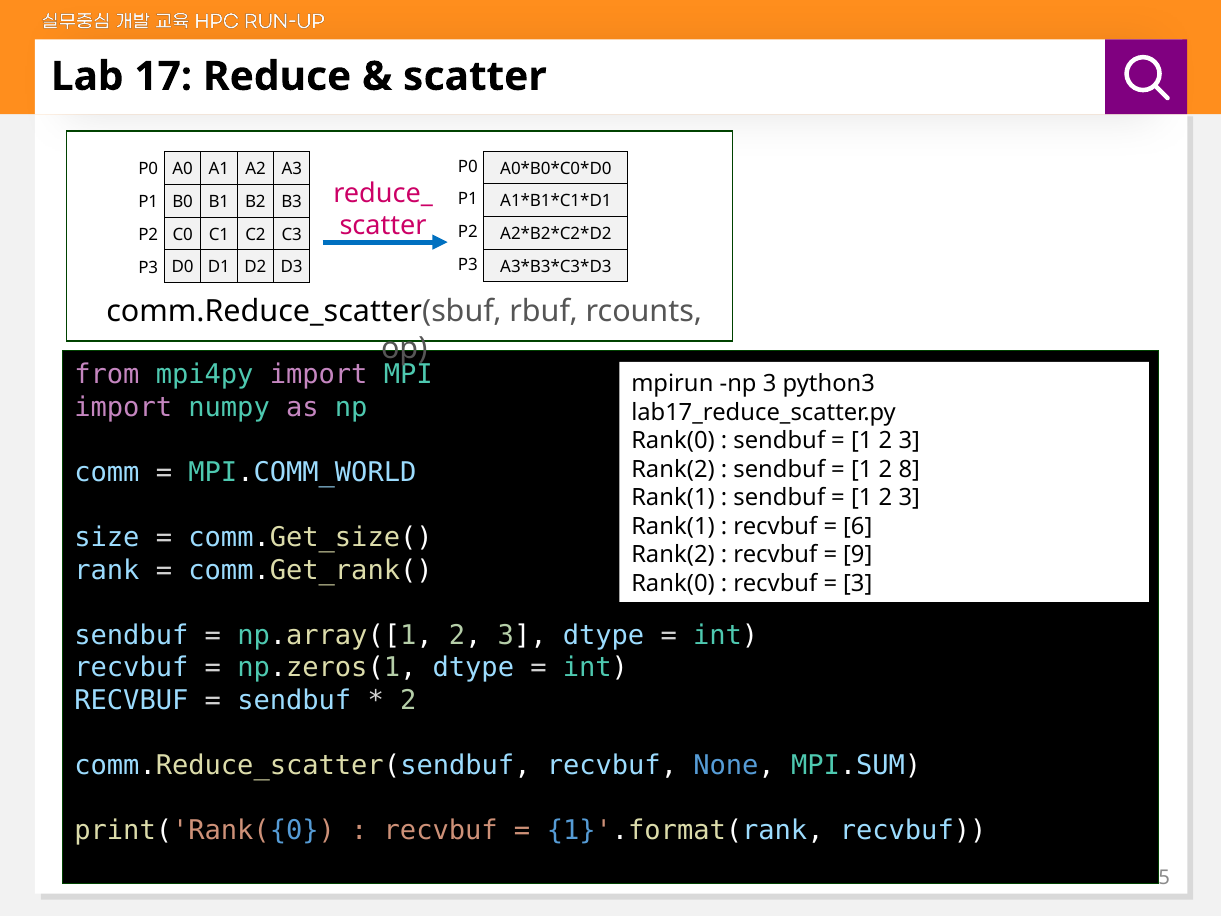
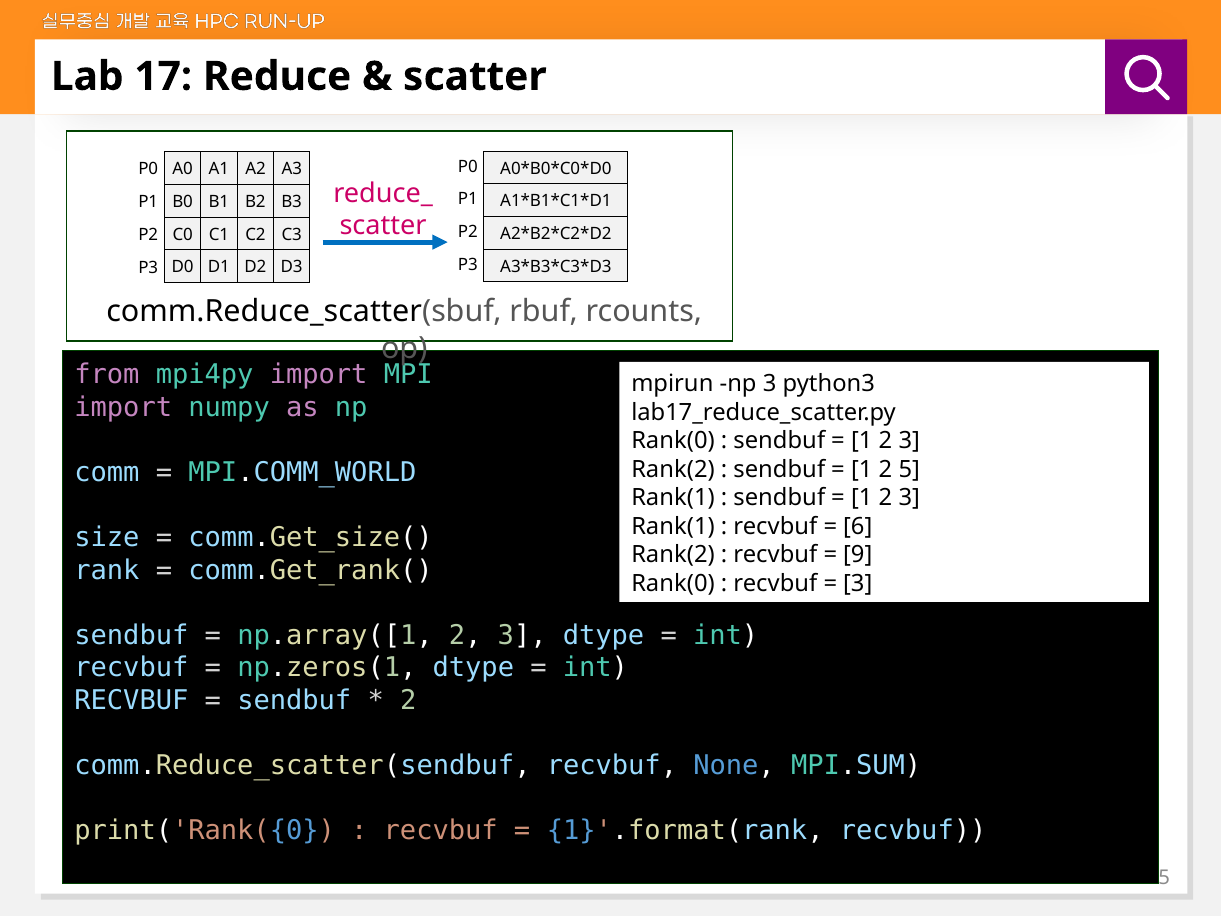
8: 8 -> 5 (909, 469)
